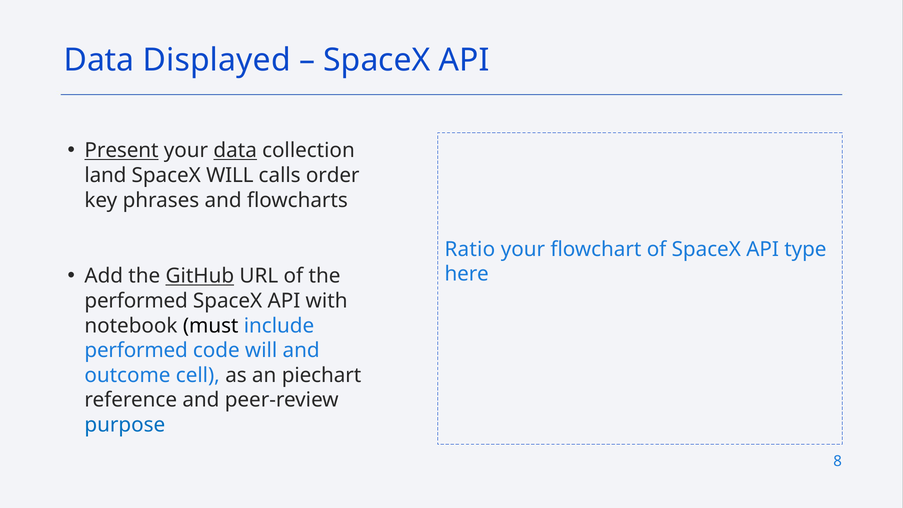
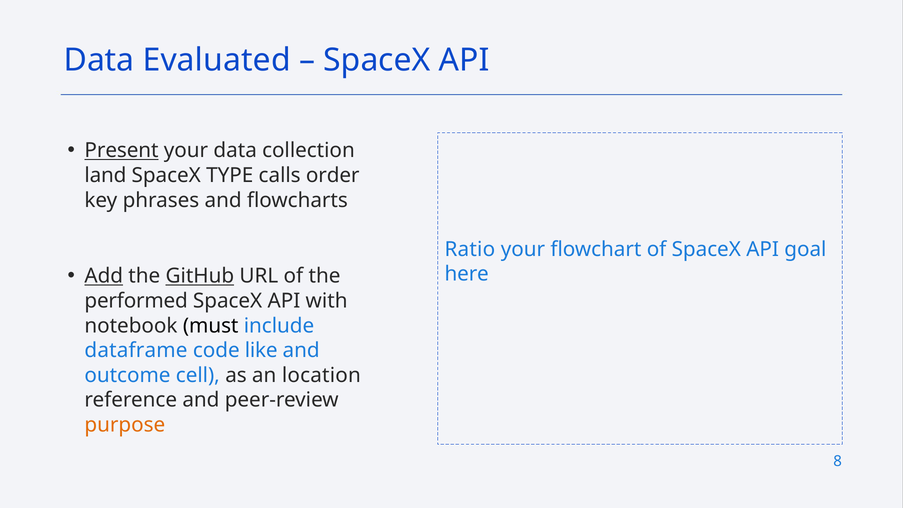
Displayed: Displayed -> Evaluated (217, 60)
data underline: present -> none (235, 151)
SpaceX WILL: WILL -> TYPE (230, 175)
type: type -> goal (805, 249)
Add underline: none -> present (104, 276)
performed: performed -> dataframe (136, 350)
code will: will -> like (261, 350)
piechart: piechart -> location (321, 375)
purpose colour: blue -> orange (125, 425)
